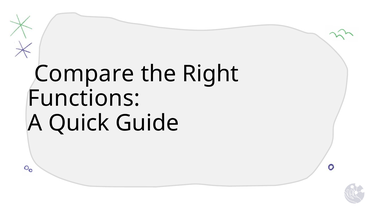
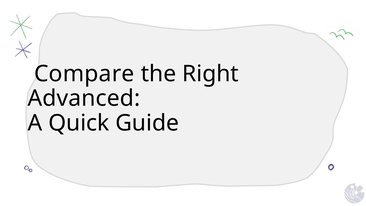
Functions: Functions -> Advanced (84, 98)
